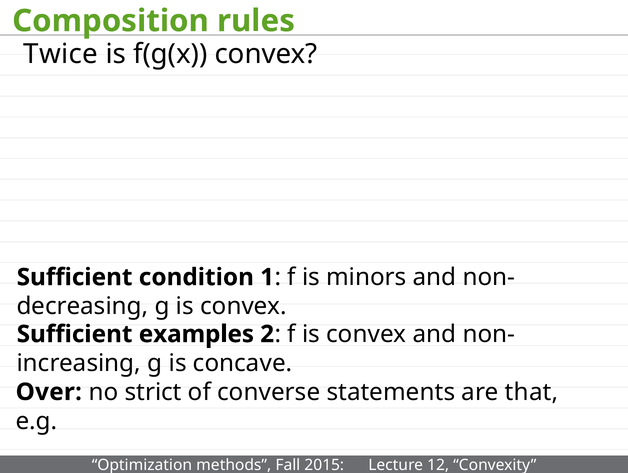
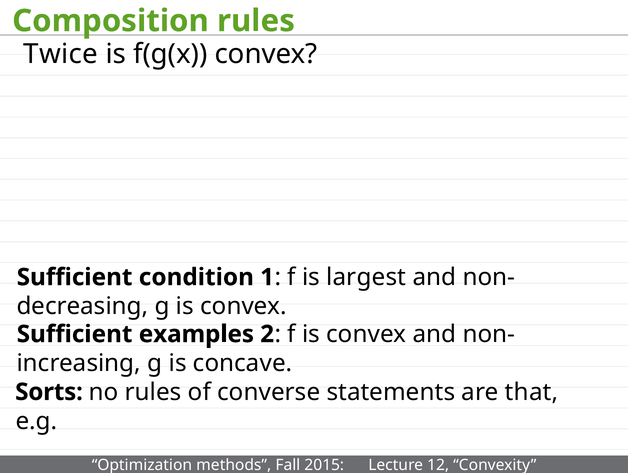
minors: minors -> largest (366, 278)
Over: Over -> Sorts (49, 393)
no strict: strict -> rules (153, 393)
